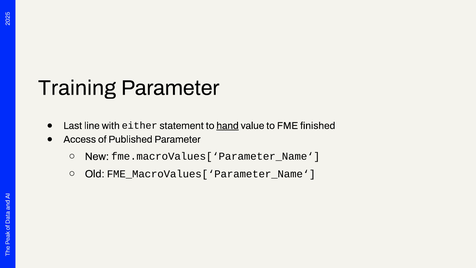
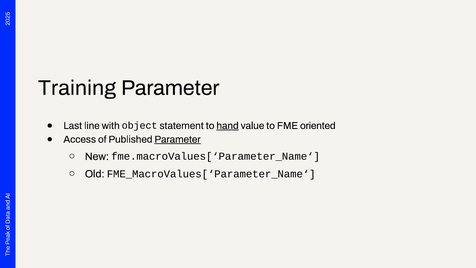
either: either -> object (140, 126)
finished: finished -> oriented (318, 126)
Parameter underline: none -> present (178, 139)
